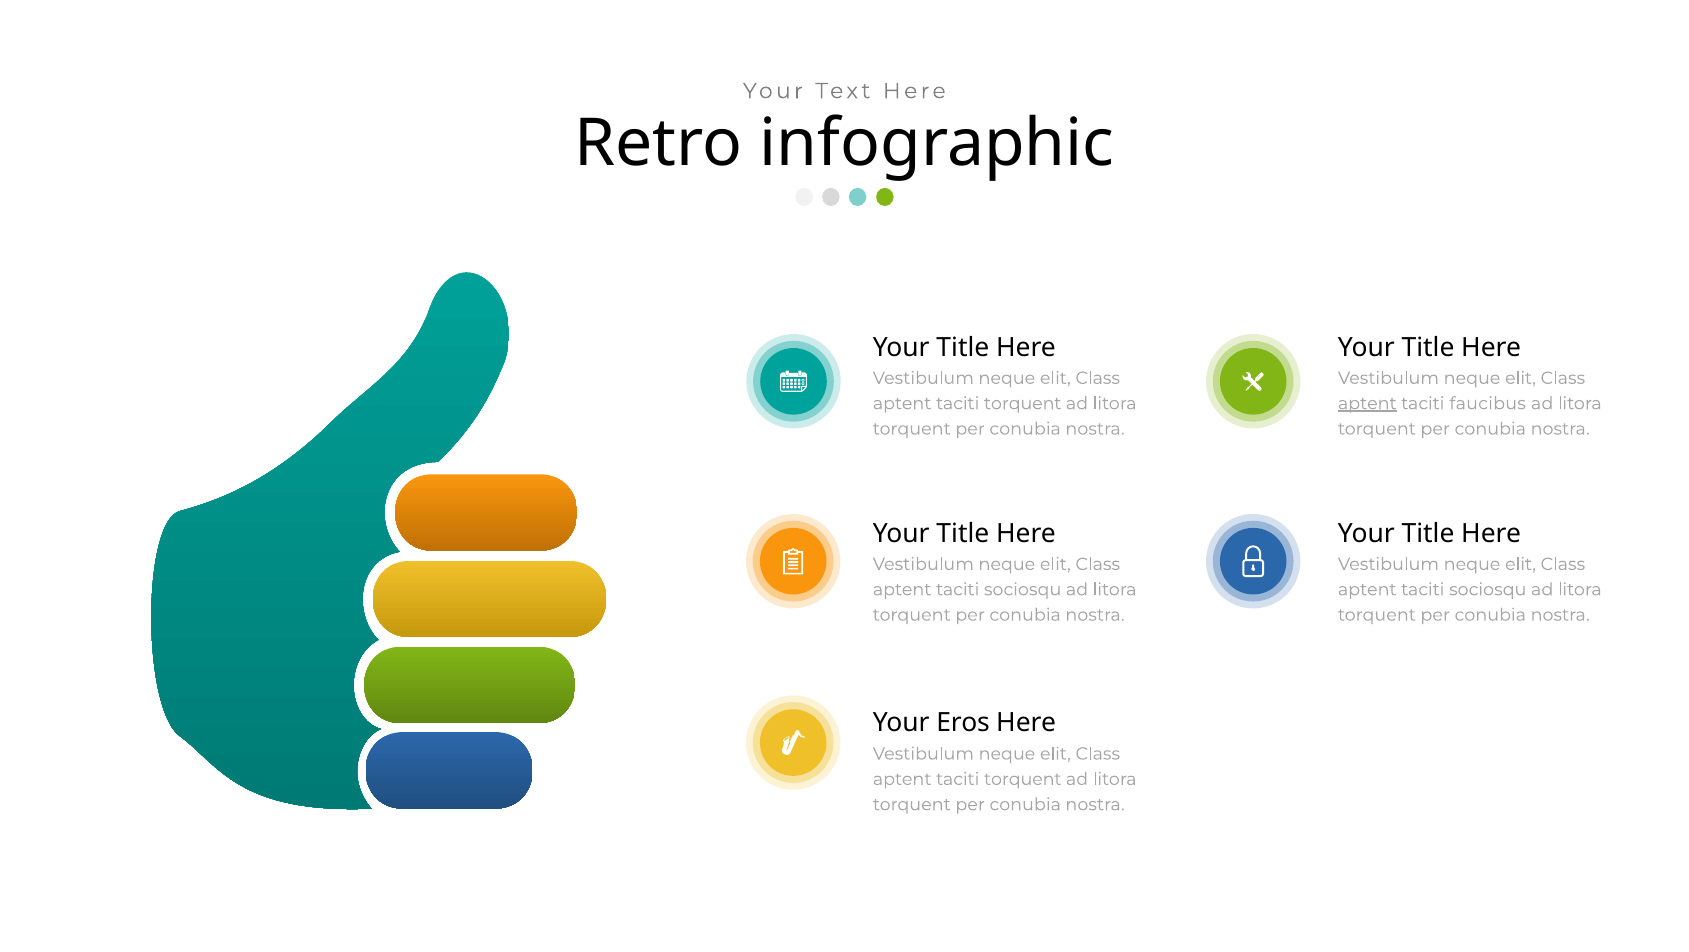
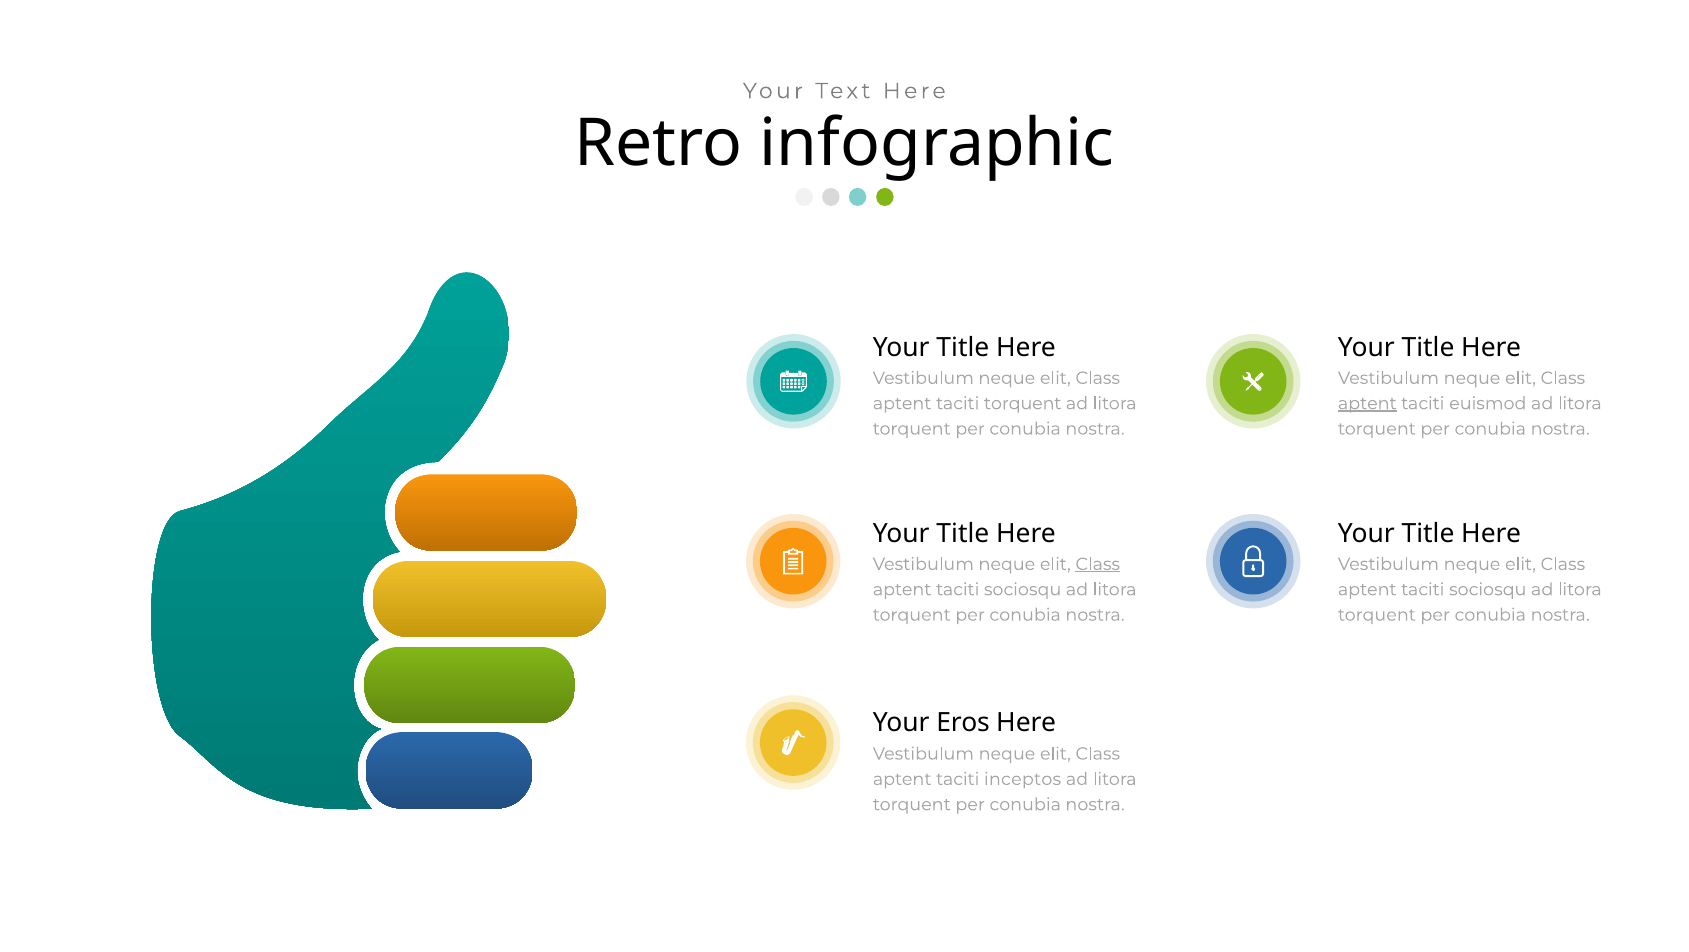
faucibus: faucibus -> euismod (1488, 403)
Class underline: none -> present (1098, 564)
torquent: torquent -> inceptos (1023, 779)
